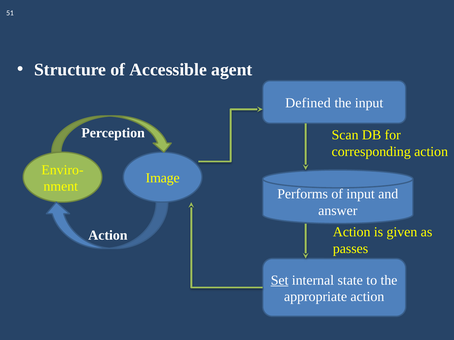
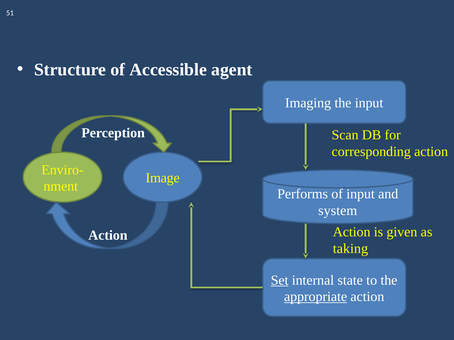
Defined: Defined -> Imaging (308, 103)
answer: answer -> system (338, 211)
passes: passes -> taking (350, 249)
appropriate underline: none -> present (316, 297)
